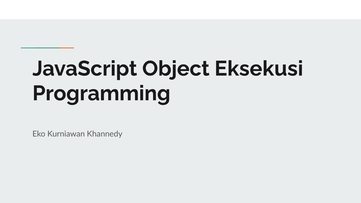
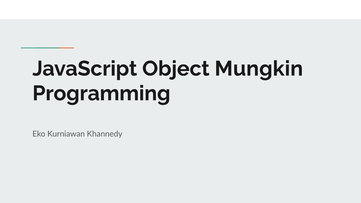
Eksekusi: Eksekusi -> Mungkin (259, 69)
